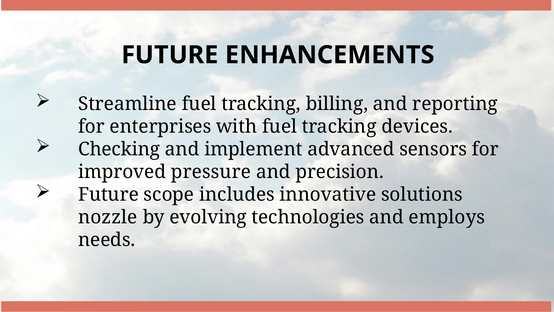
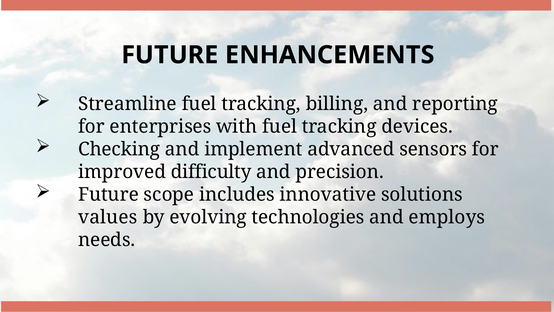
pressure: pressure -> difficulty (211, 172)
nozzle: nozzle -> values (108, 217)
